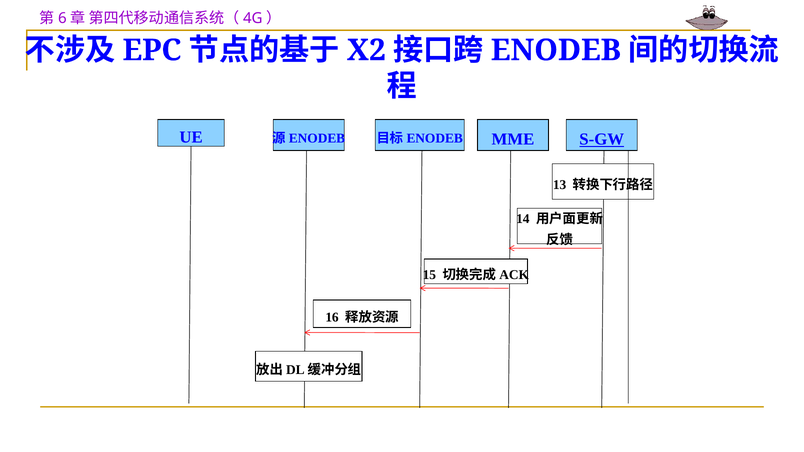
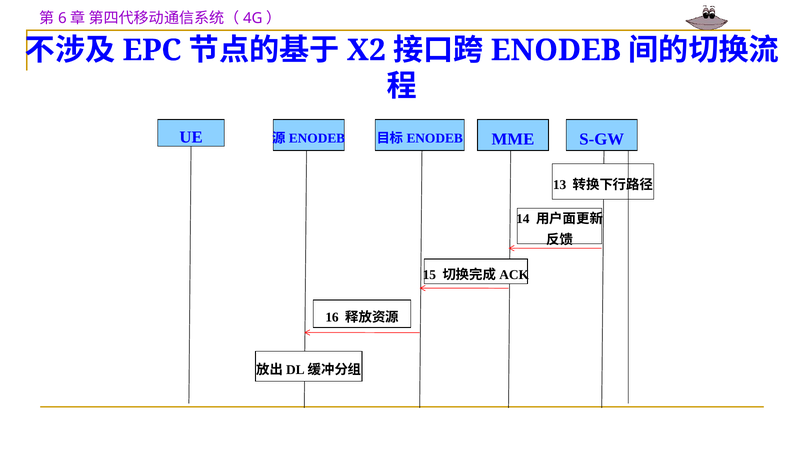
S-GW underline: present -> none (602, 139)
